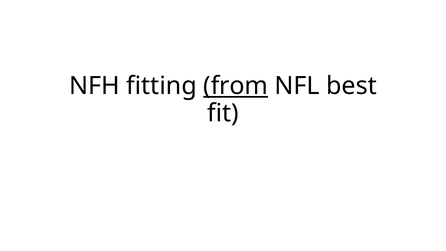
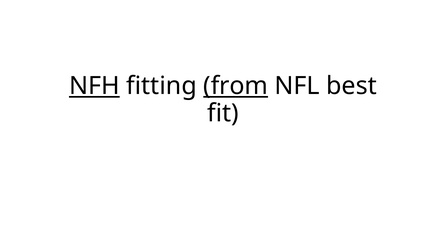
NFH underline: none -> present (94, 86)
